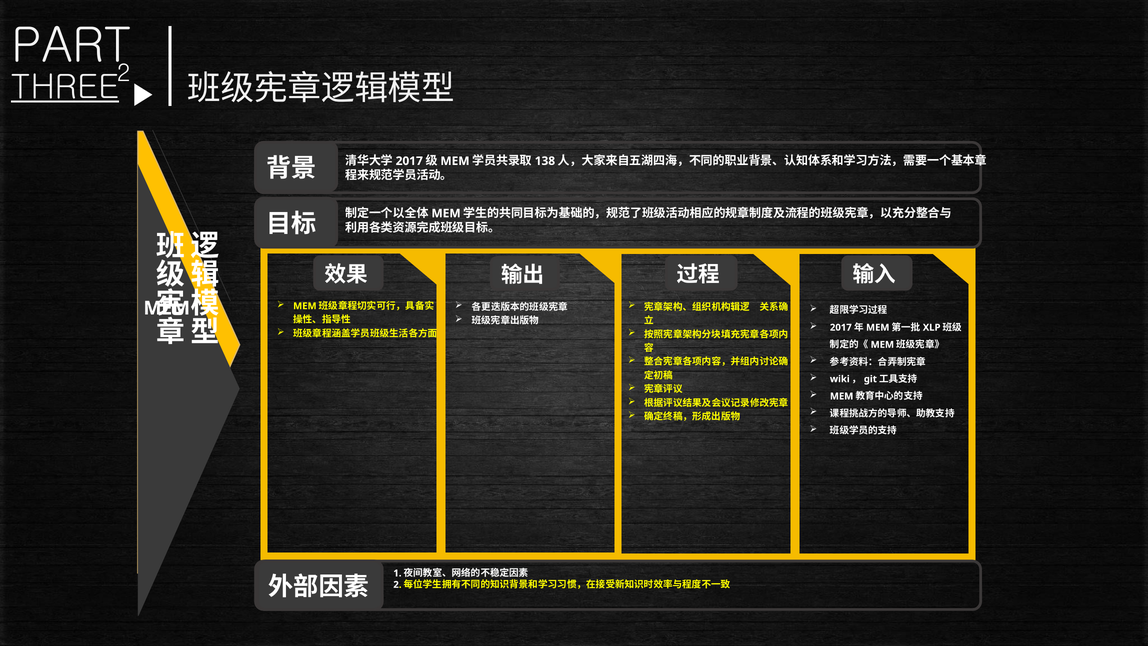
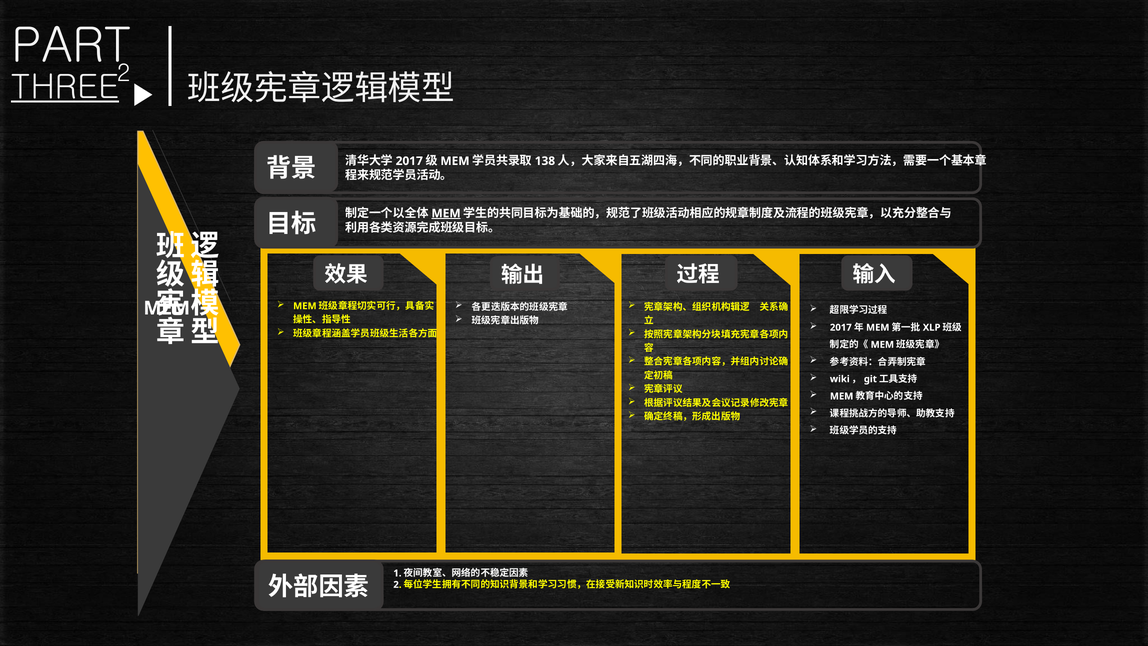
MEM underline: none -> present (446, 213)
